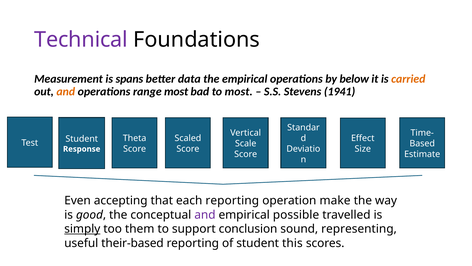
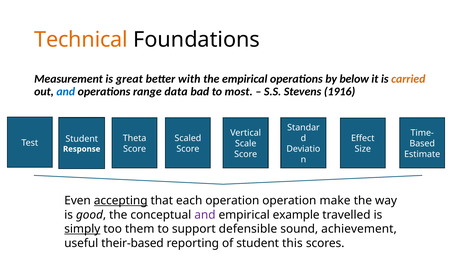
Technical colour: purple -> orange (81, 40)
spans: spans -> great (129, 79)
data: data -> with (189, 79)
and colour: orange -> blue (66, 91)
range most: most -> data (176, 91)
1941: 1941 -> 1916 (340, 91)
accepting underline: none -> present (121, 200)
each reporting: reporting -> operation (232, 200)
possible: possible -> example (296, 214)
conclusion: conclusion -> defensible (248, 229)
representing: representing -> achievement (359, 229)
